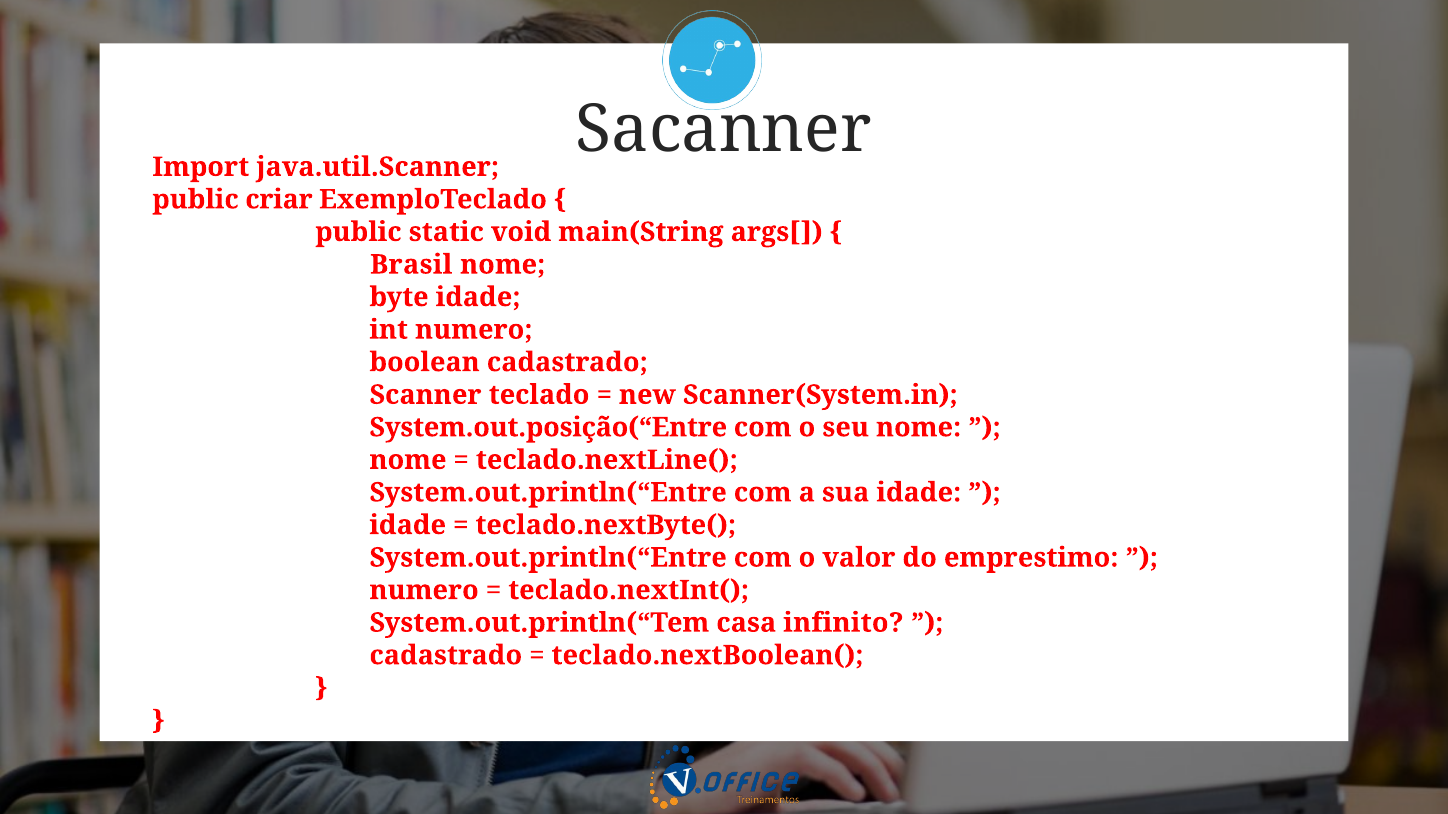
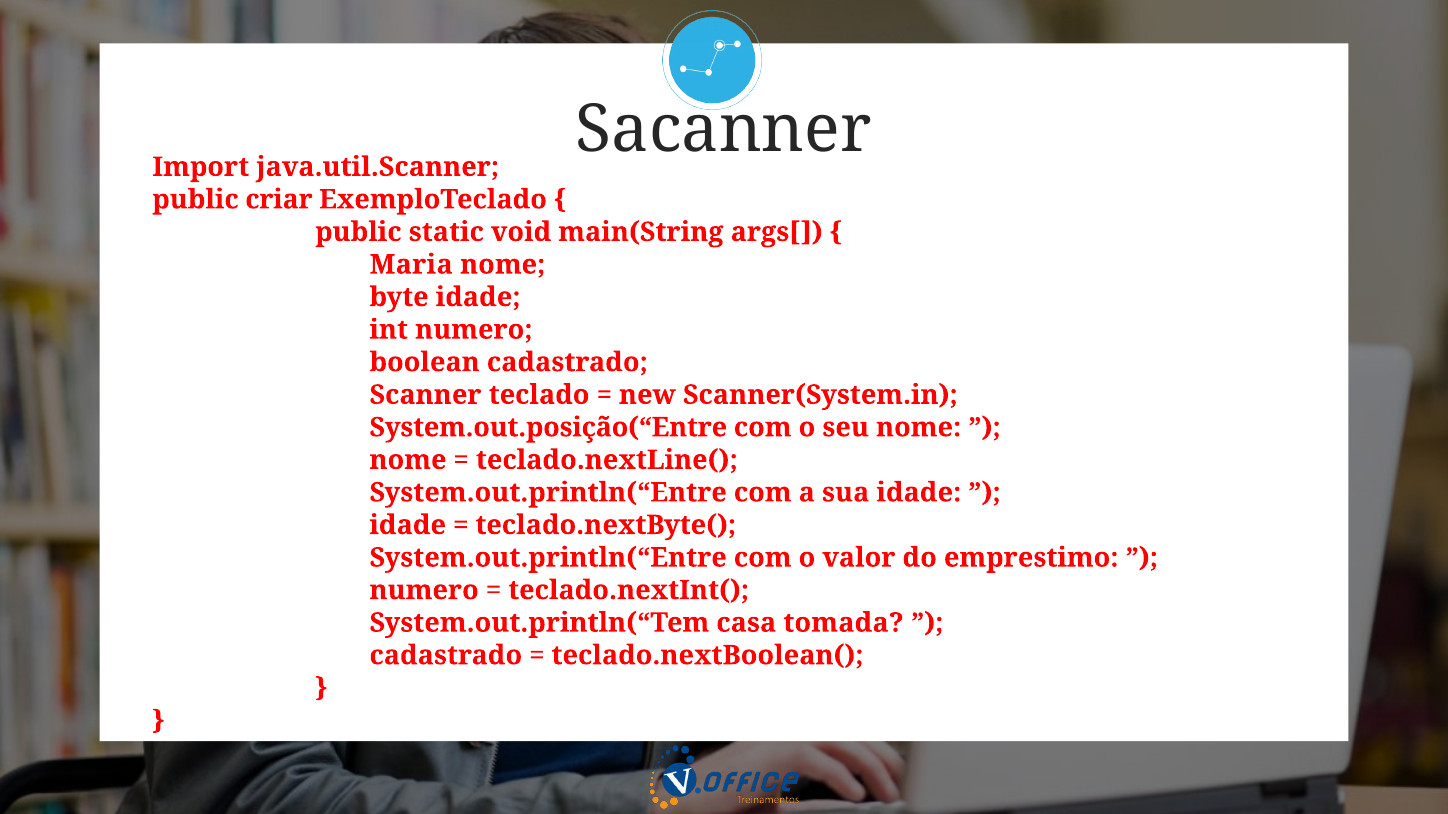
Brasil: Brasil -> Maria (411, 265)
infinito: infinito -> tomada (844, 623)
